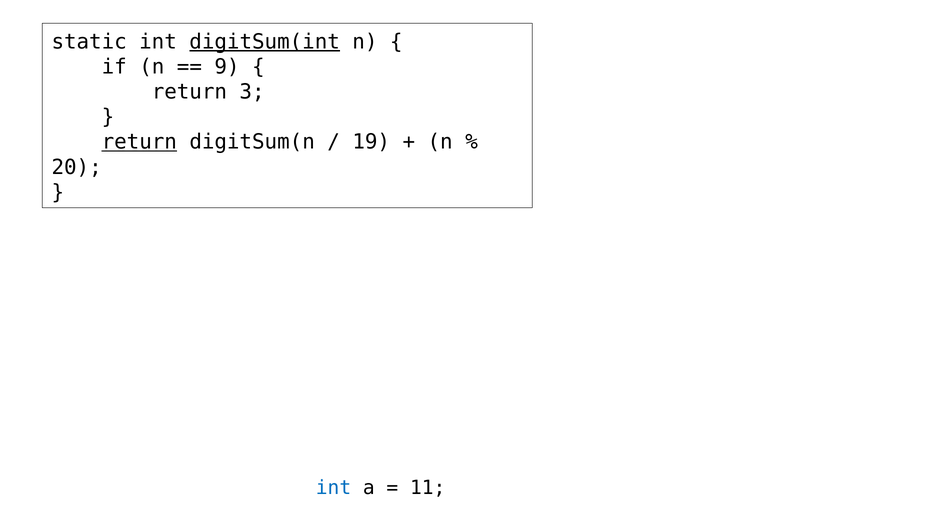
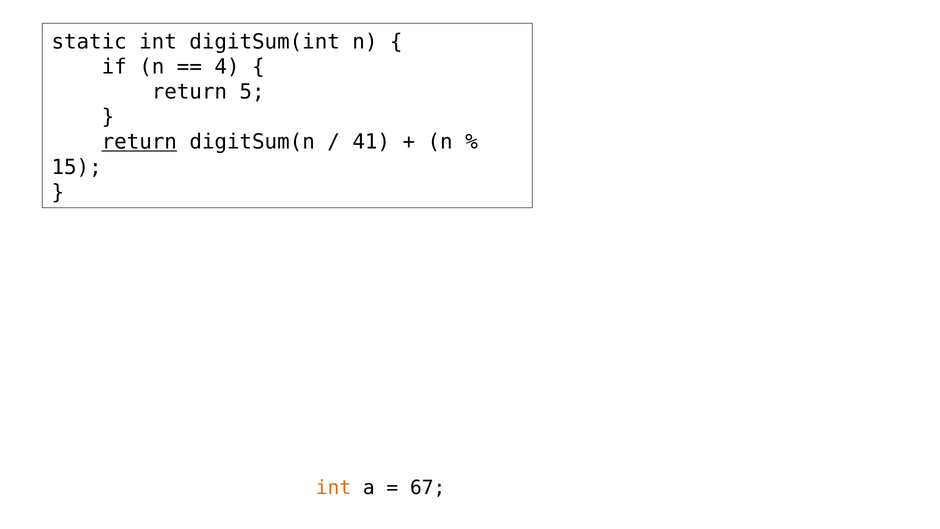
digitSum(int underline: present -> none (265, 42)
9: 9 -> 4 (227, 67)
3: 3 -> 5 (252, 92)
19: 19 -> 41 (371, 142)
20: 20 -> 15 (77, 167)
int colour: blue -> orange (334, 488)
11: 11 -> 67 (428, 488)
